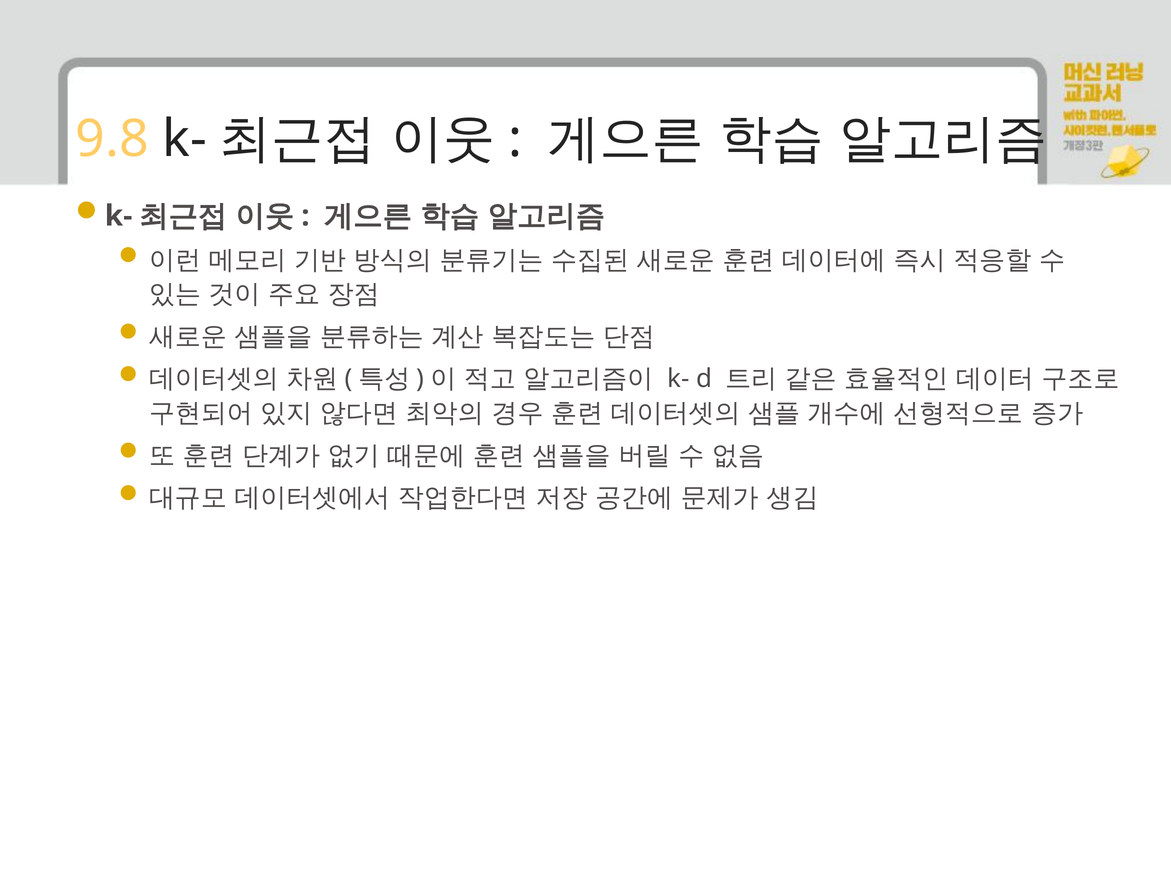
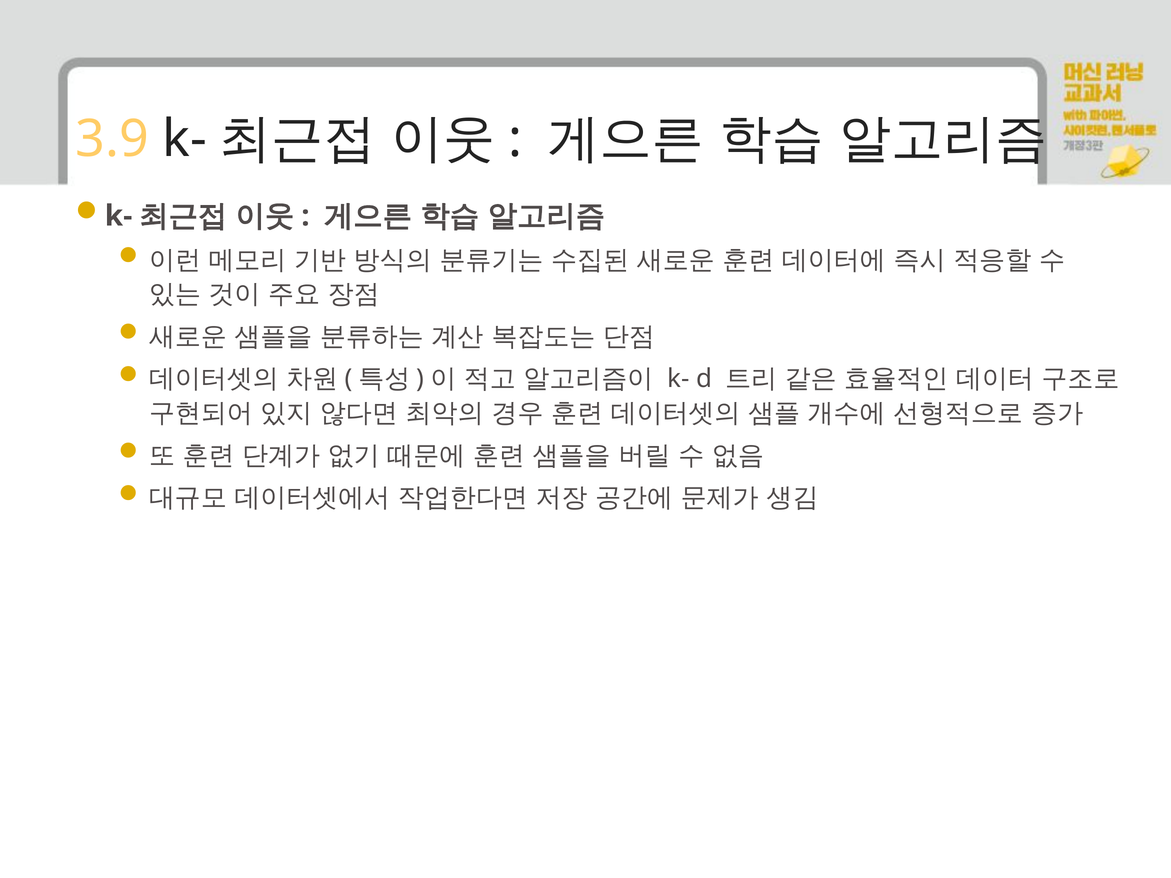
9.8: 9.8 -> 3.9 (112, 139)
